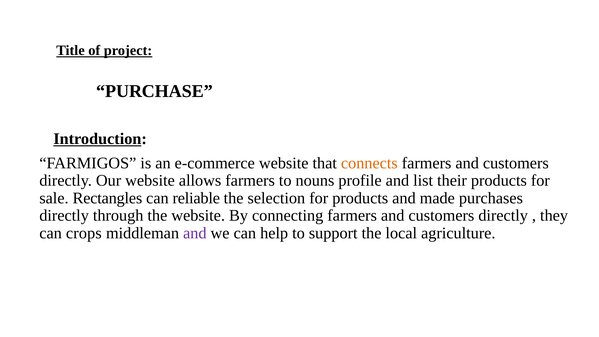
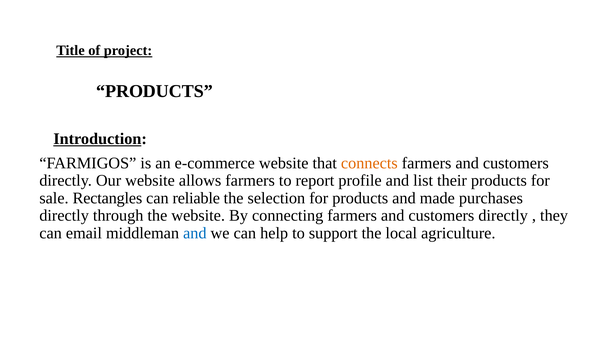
PURCHASE: PURCHASE -> PRODUCTS (155, 91)
nouns: nouns -> report (315, 180)
crops: crops -> email (84, 233)
and colour: purple -> blue (195, 233)
